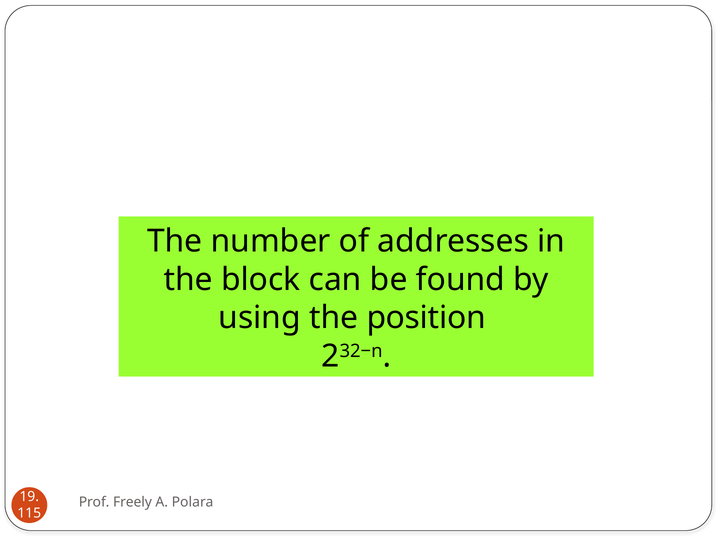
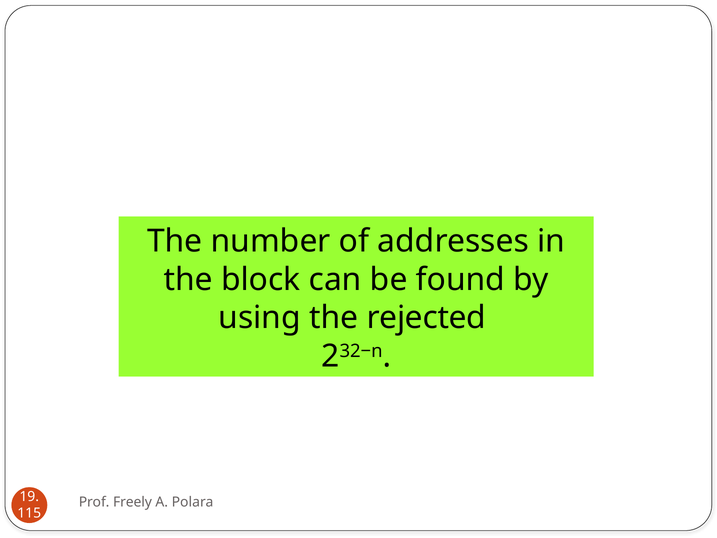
position: position -> rejected (426, 318)
